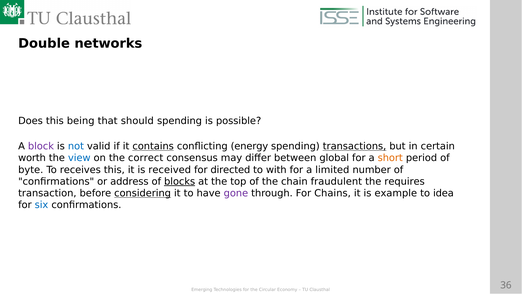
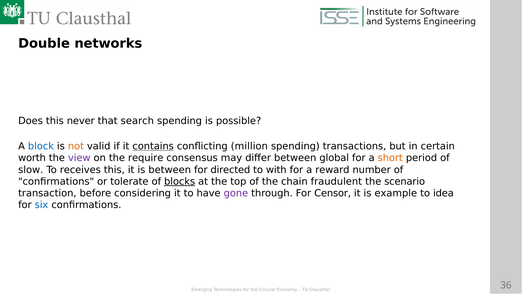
being: being -> never (81, 121)
should: should -> search (137, 121)
block colour: purple -> blue (41, 146)
not colour: blue -> orange (76, 146)
energy: energy -> million (249, 146)
transactions underline: present -> none (355, 146)
view colour: blue -> purple (79, 158)
correct: correct -> require (146, 158)
byte: byte -> slow (31, 170)
is received: received -> between (170, 170)
limited: limited -> reward (332, 170)
address: address -> tolerate (129, 181)
requires: requires -> scenario (405, 181)
considering underline: present -> none (143, 193)
Chains: Chains -> Censor (333, 193)
